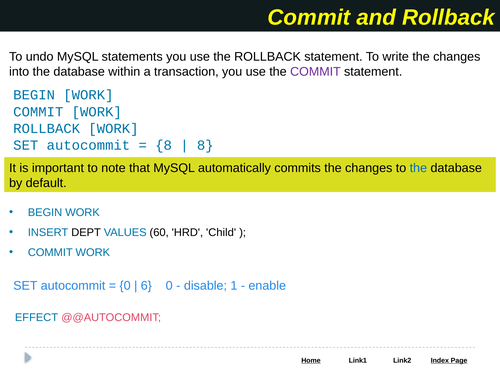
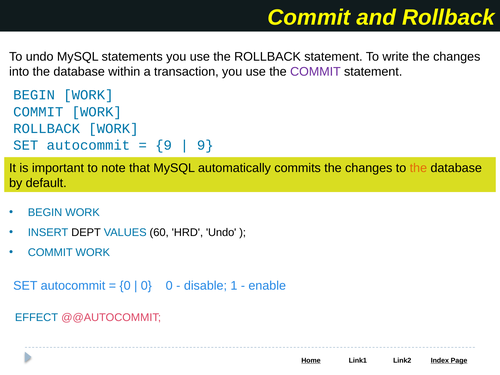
8: 8 -> 9 (164, 145)
8: 8 -> 9 (205, 145)
the colour: blue -> orange (418, 168)
HRD Child: Child -> Undo (221, 232)
6: 6 -> 0 (146, 286)
